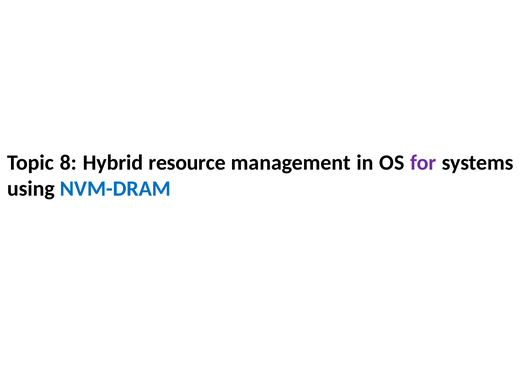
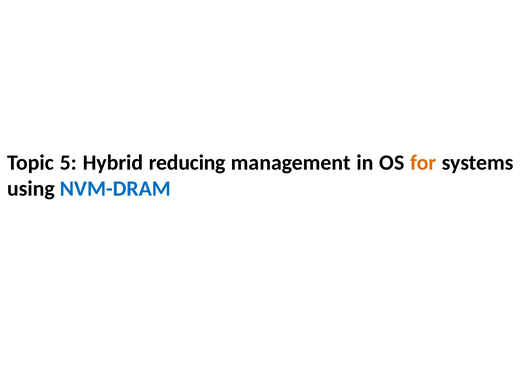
8: 8 -> 5 (68, 163)
resource: resource -> reducing (187, 163)
for colour: purple -> orange (423, 163)
